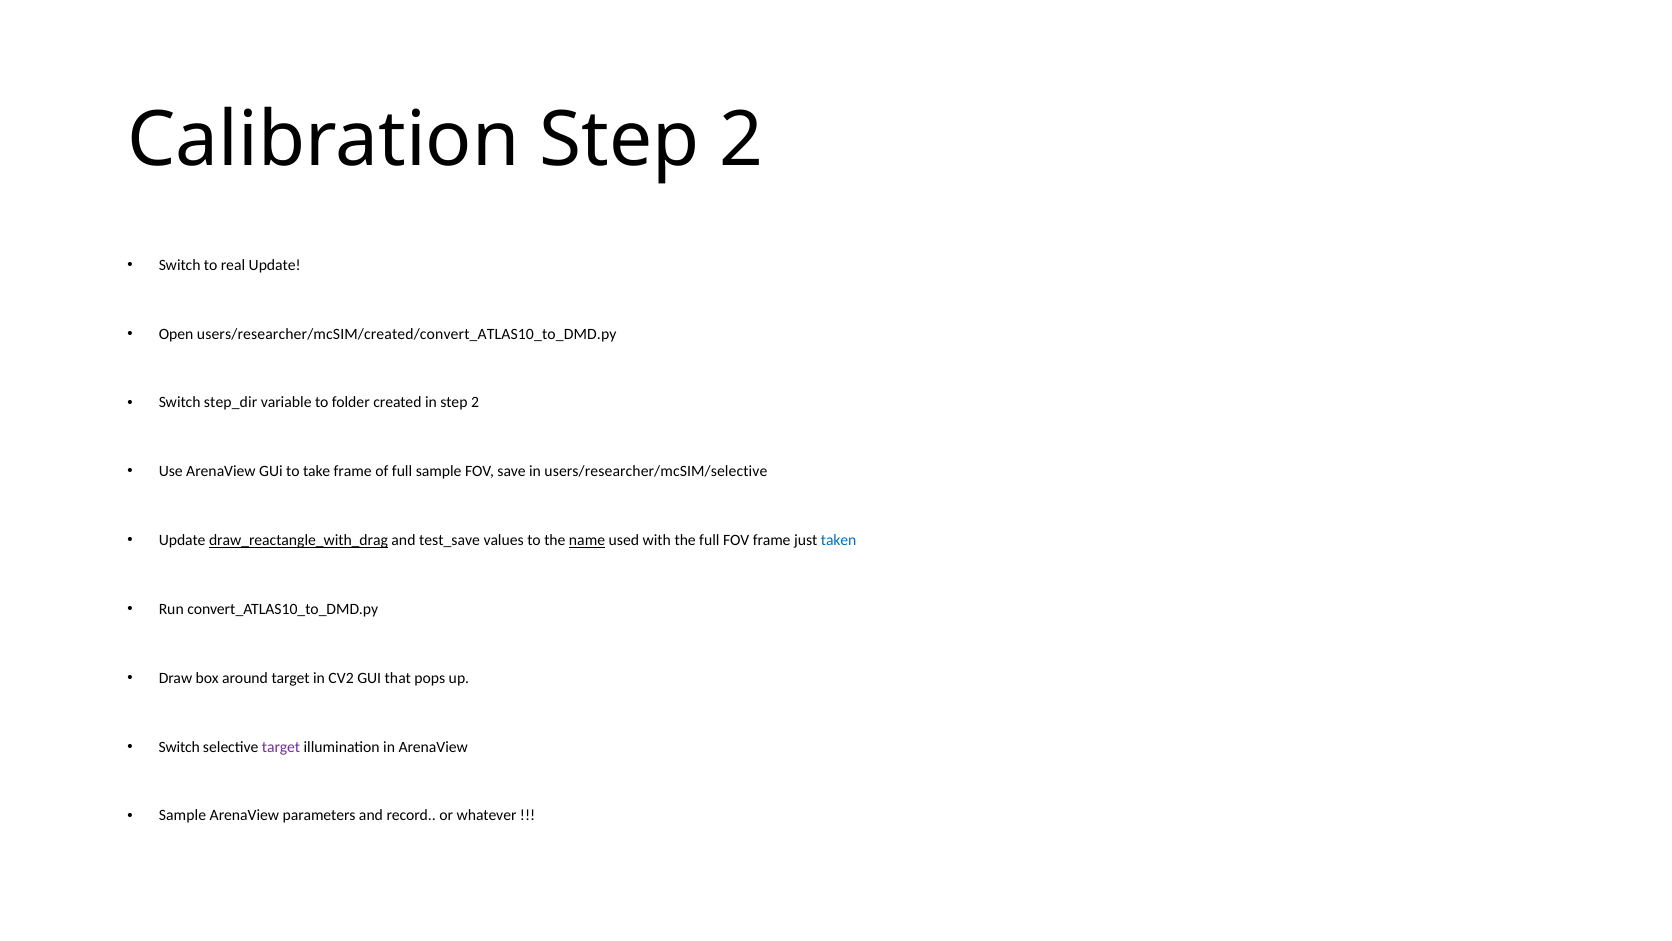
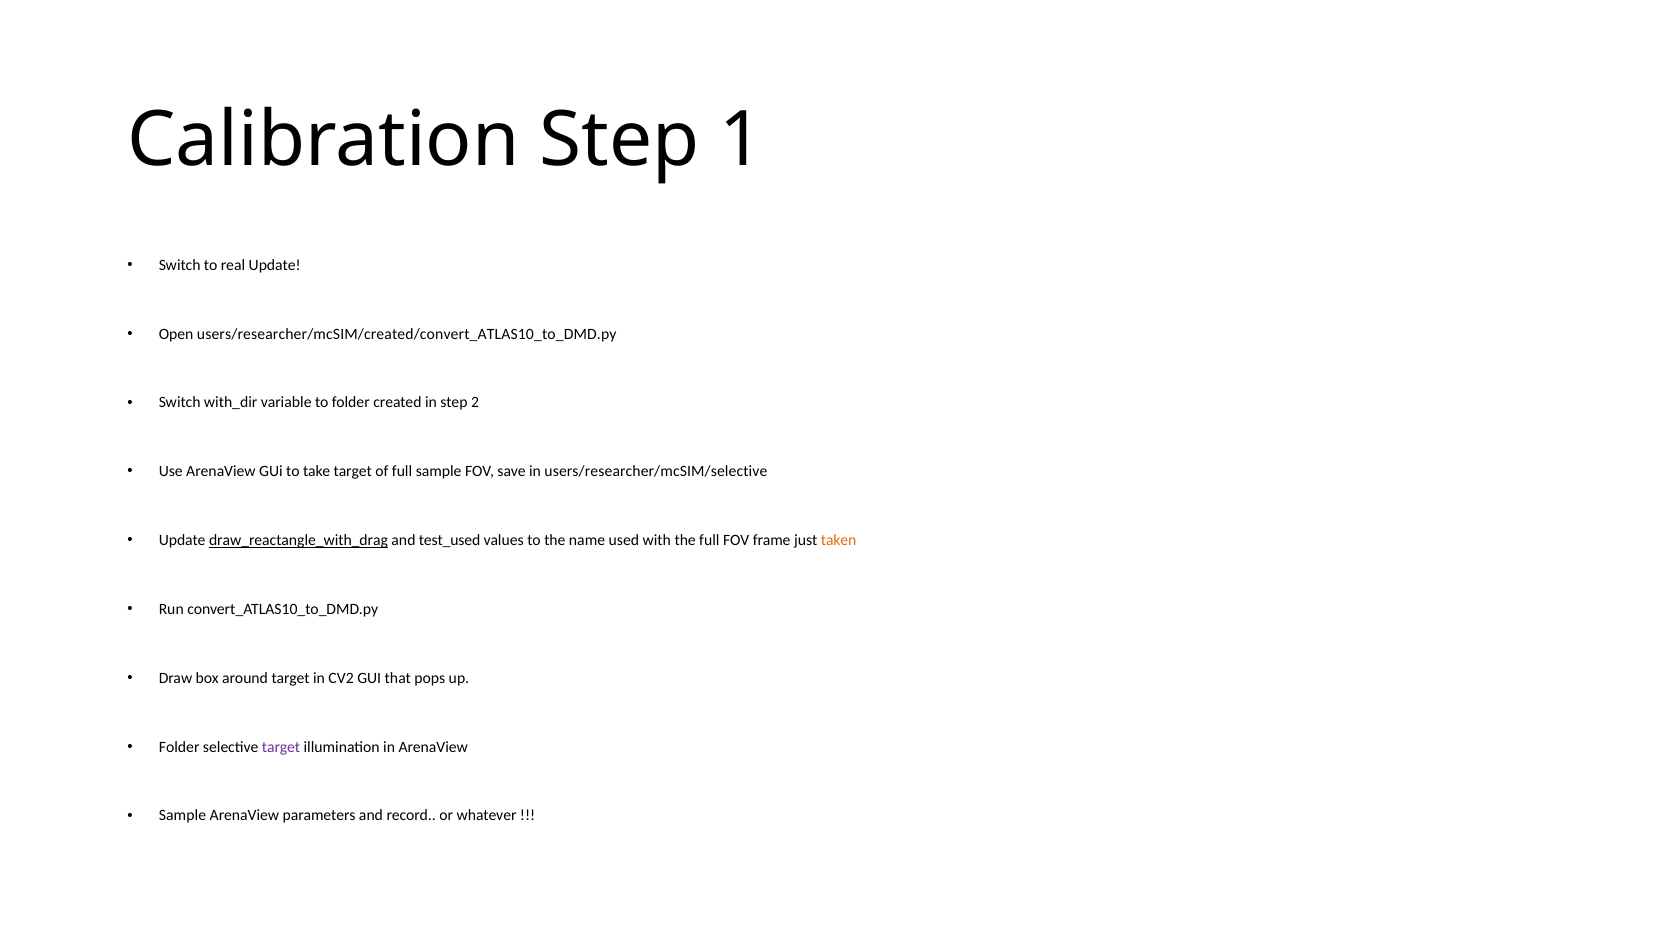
Calibration Step 2: 2 -> 1 (742, 140)
step_dir: step_dir -> with_dir (231, 403)
take frame: frame -> target (353, 471)
test_save: test_save -> test_used (450, 540)
name underline: present -> none (587, 540)
taken colour: blue -> orange (839, 540)
Switch: Switch -> Folder (179, 746)
